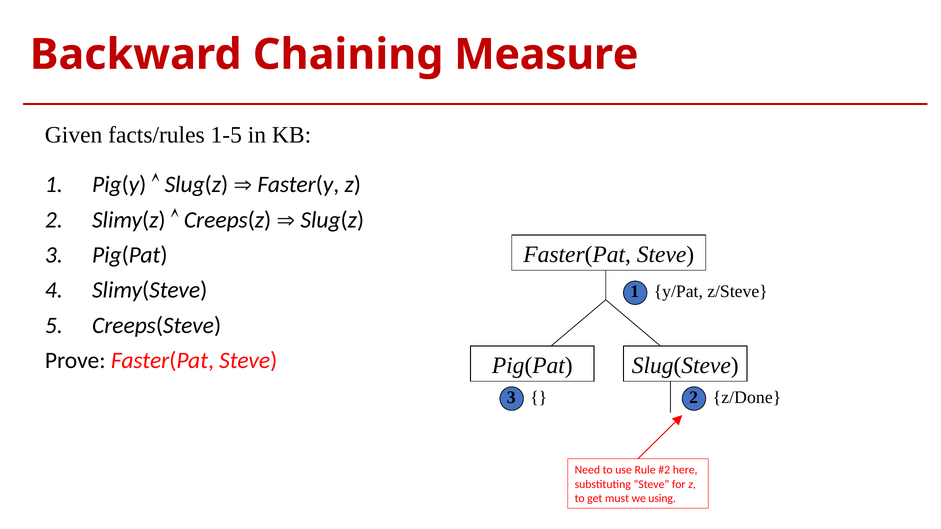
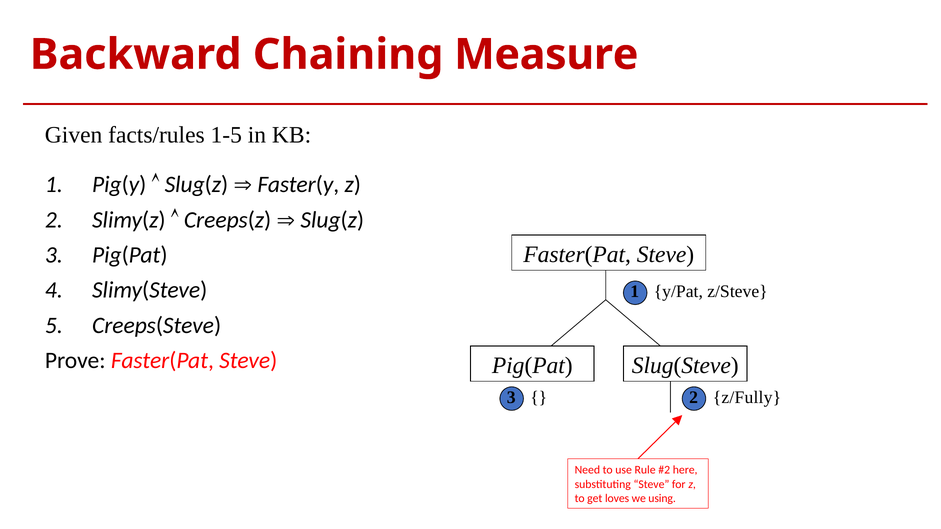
z/Done: z/Done -> z/Fully (747, 398)
must: must -> loves (617, 499)
